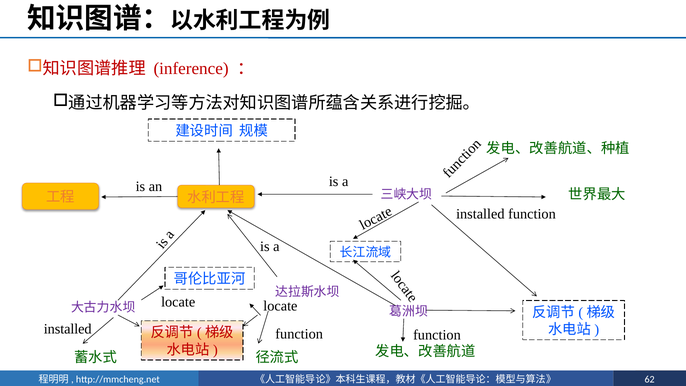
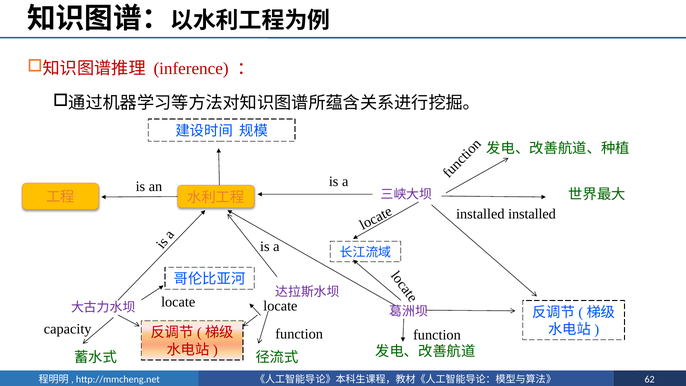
installed function: function -> installed (532, 214)
installed: installed -> capacity (68, 329)
